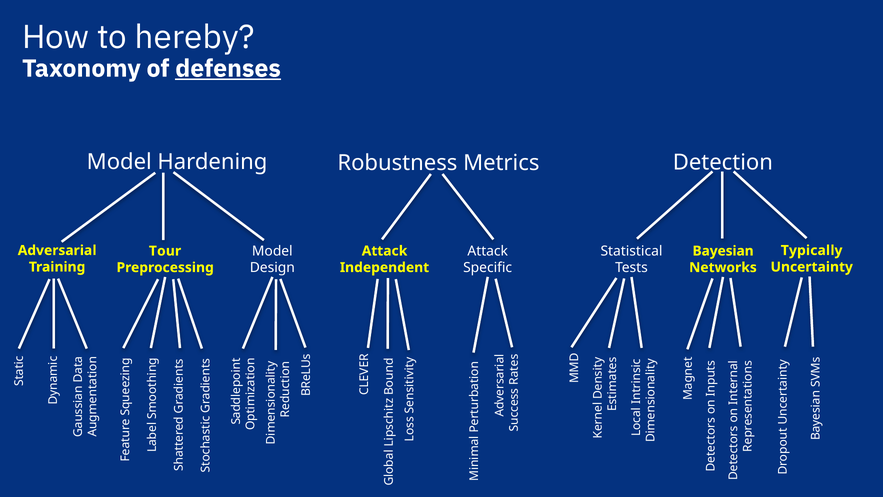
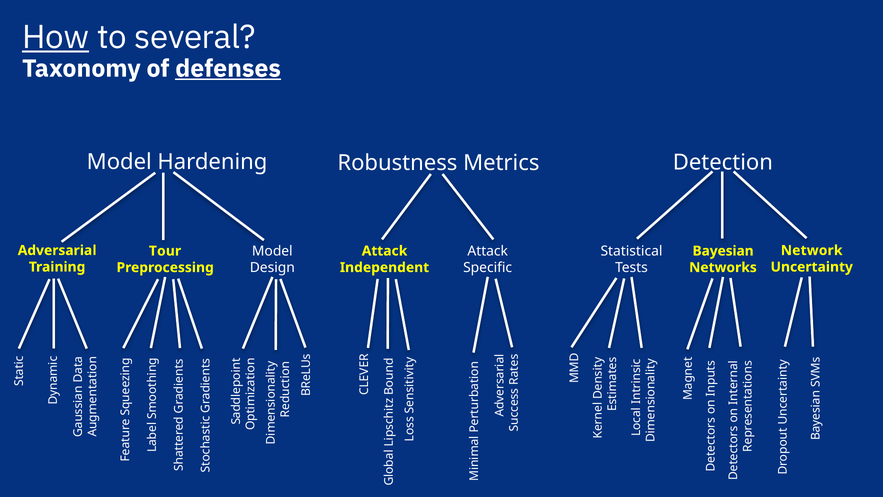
How underline: none -> present (56, 37)
hereby: hereby -> several (195, 37)
Typically: Typically -> Network (812, 250)
